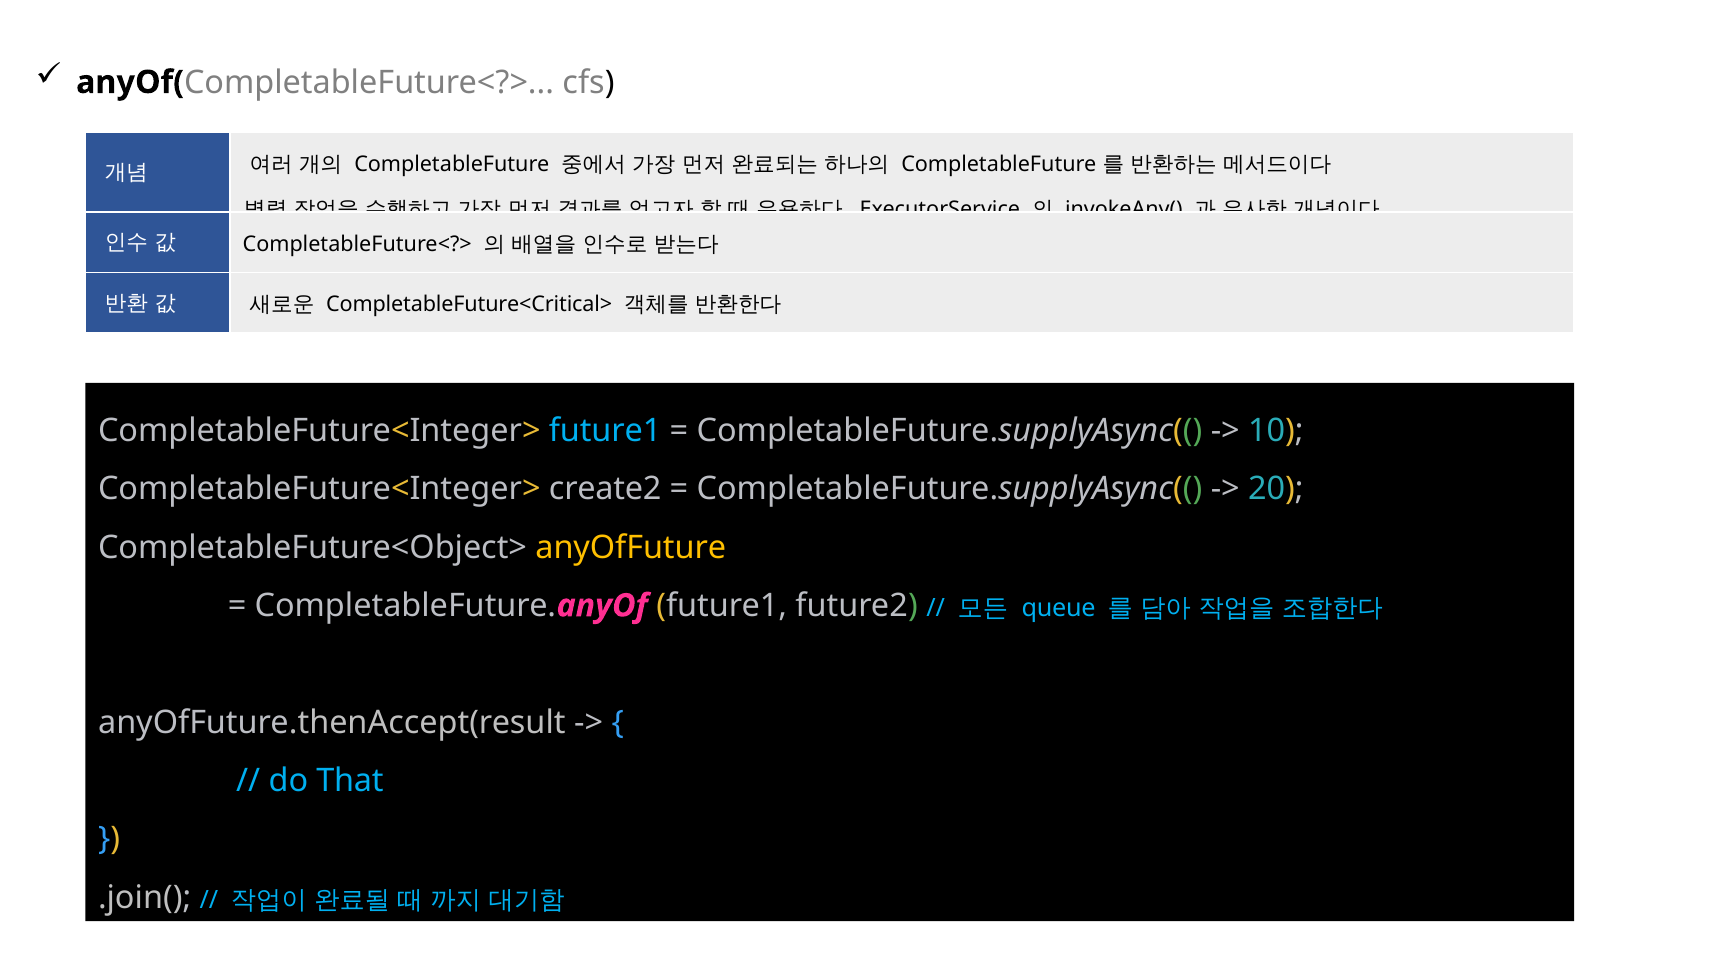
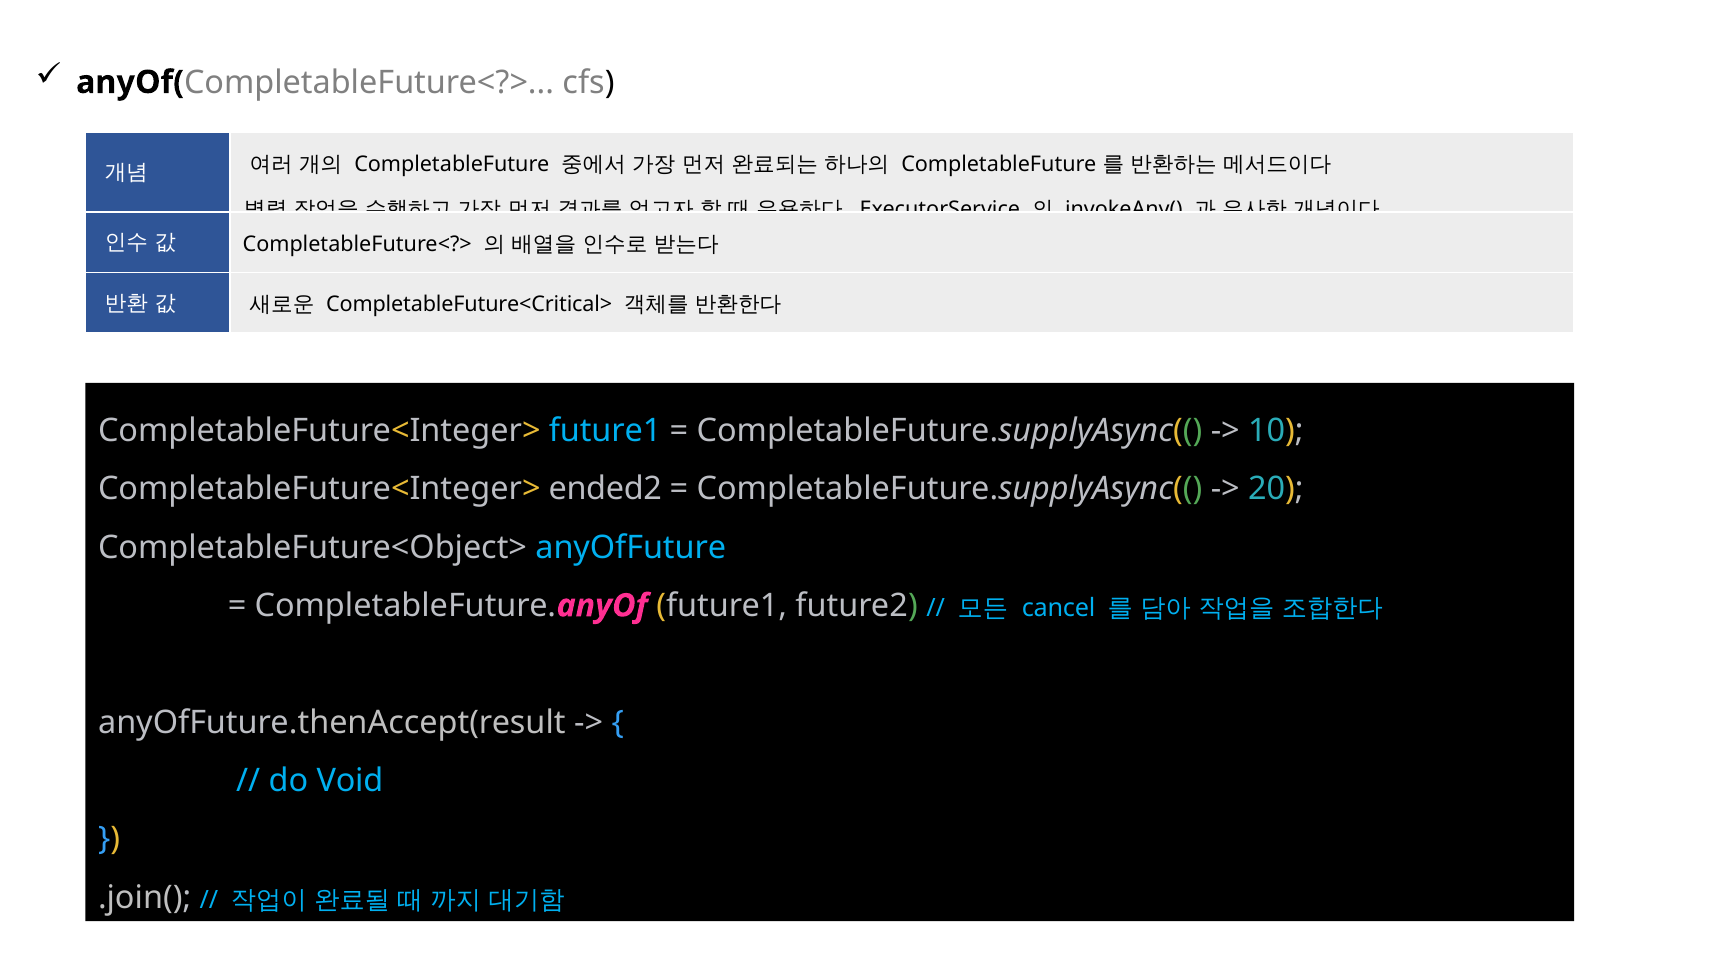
create2: create2 -> ended2 (605, 489)
anyOfFuture colour: yellow -> light blue (631, 547)
queue: queue -> cancel (1059, 608)
That: That -> Void (350, 780)
